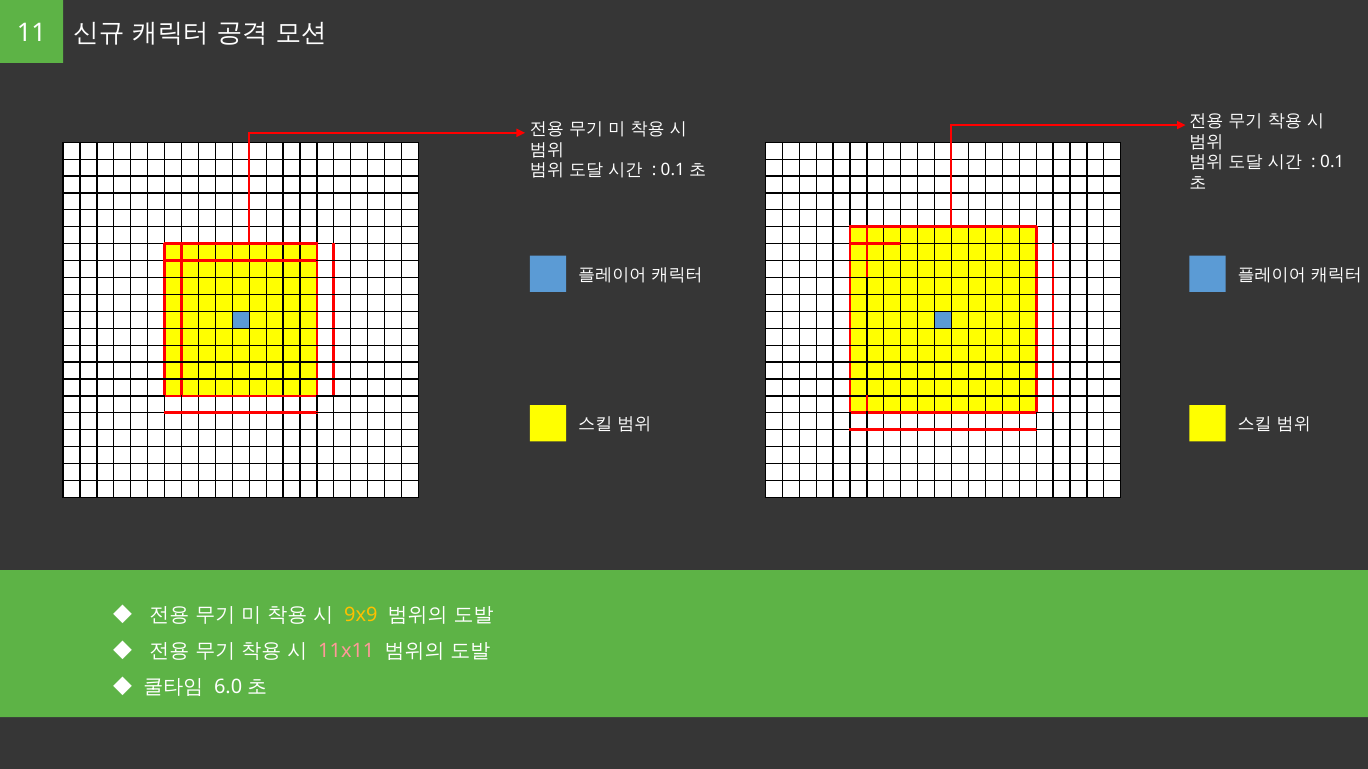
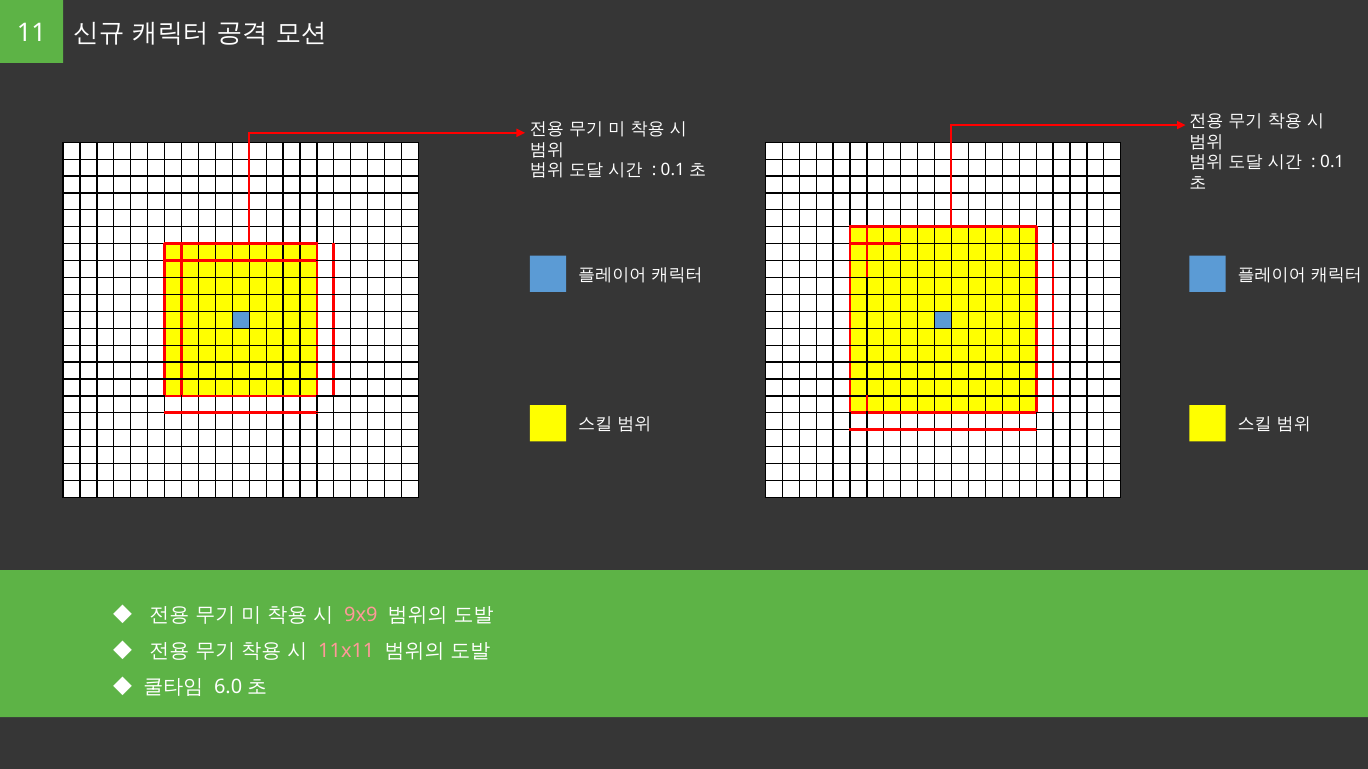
9x9 colour: yellow -> pink (361, 616)
